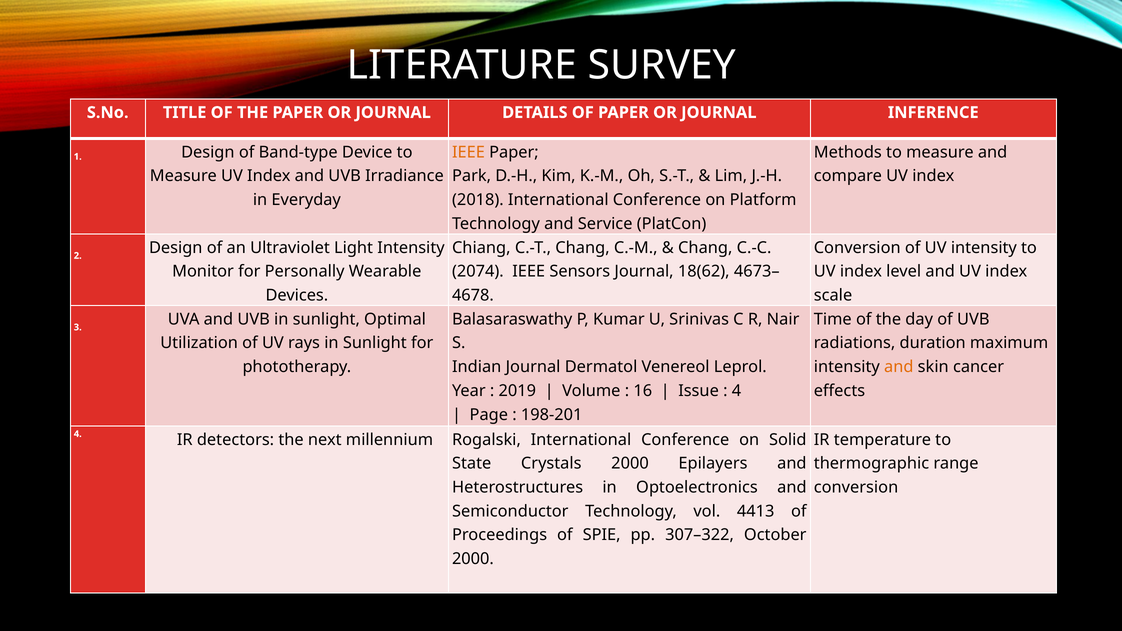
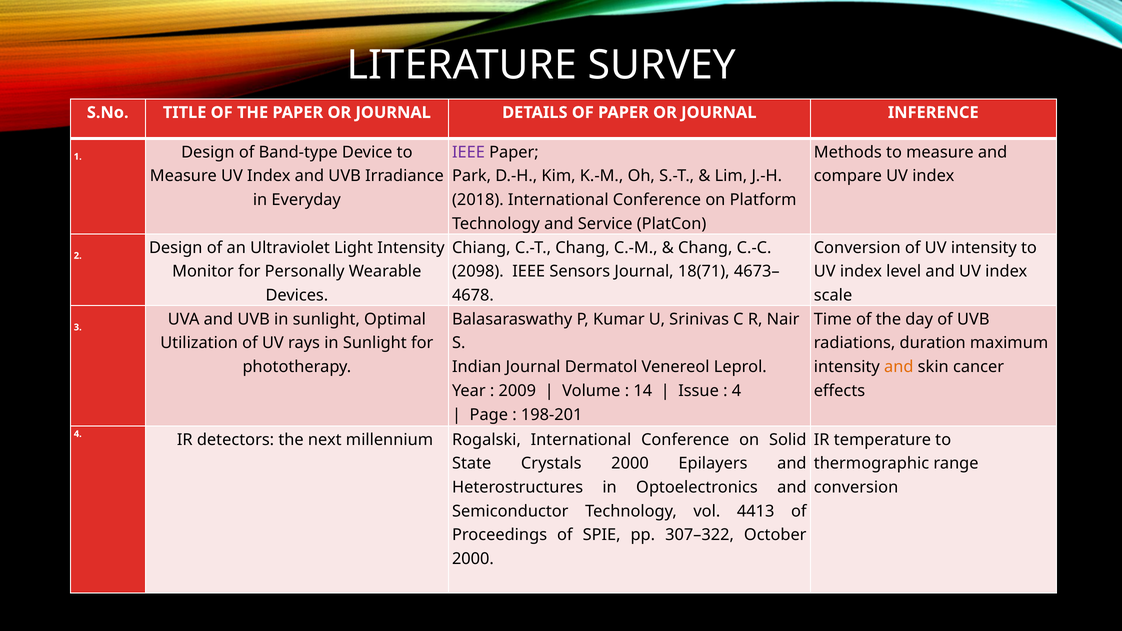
IEEE colour: orange -> purple (468, 152)
2074: 2074 -> 2098 (478, 272)
18(62: 18(62 -> 18(71 (704, 272)
2019: 2019 -> 2009 (517, 391)
16: 16 -> 14 (643, 391)
